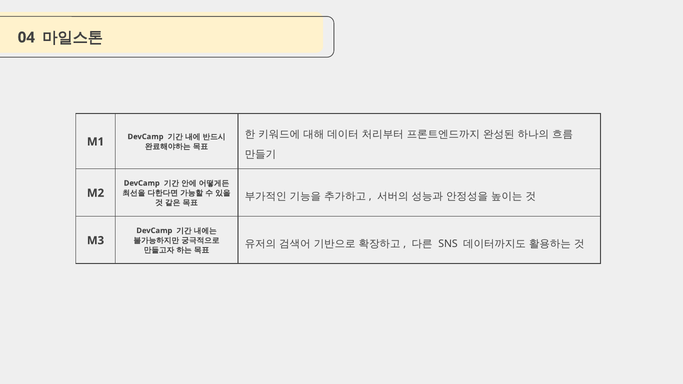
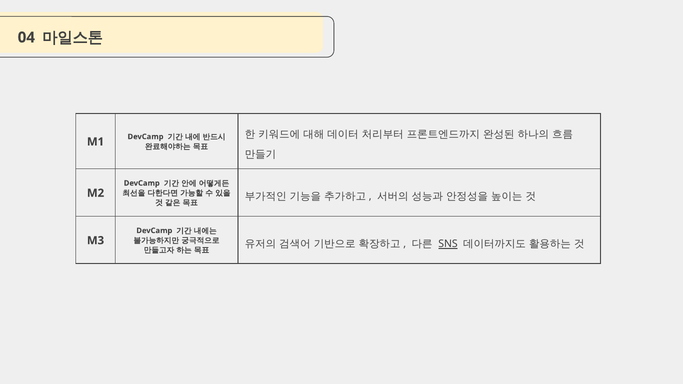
SNS underline: none -> present (448, 244)
